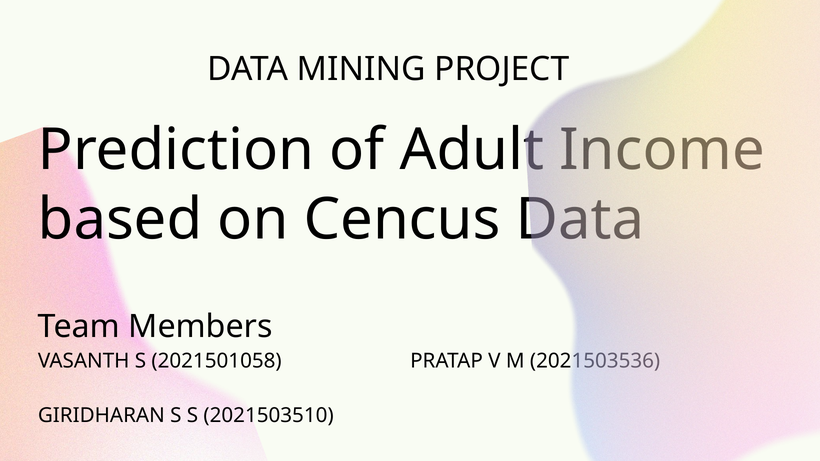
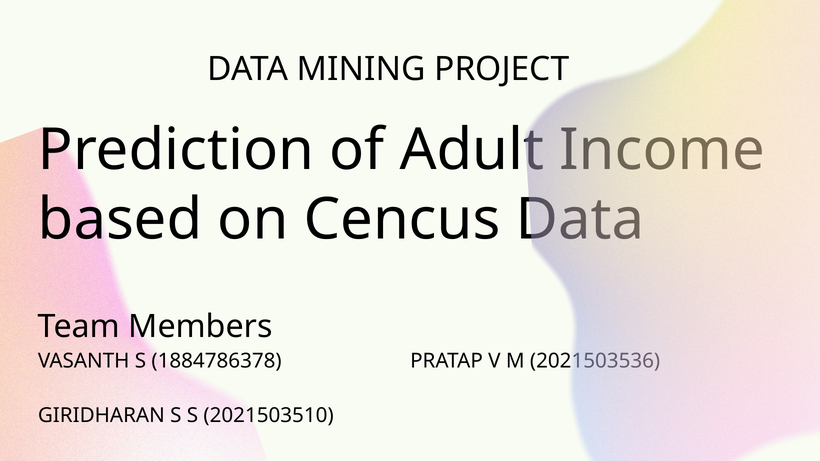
2021501058: 2021501058 -> 1884786378 (217, 361)
